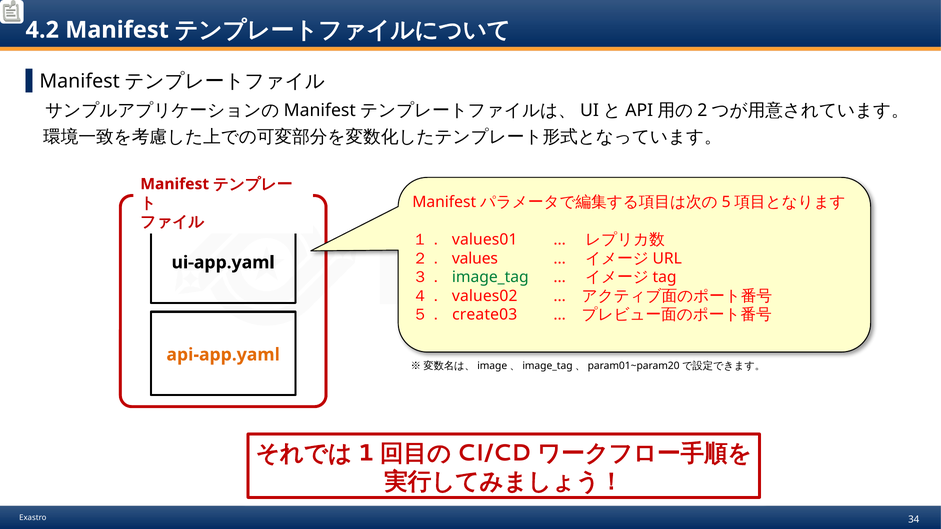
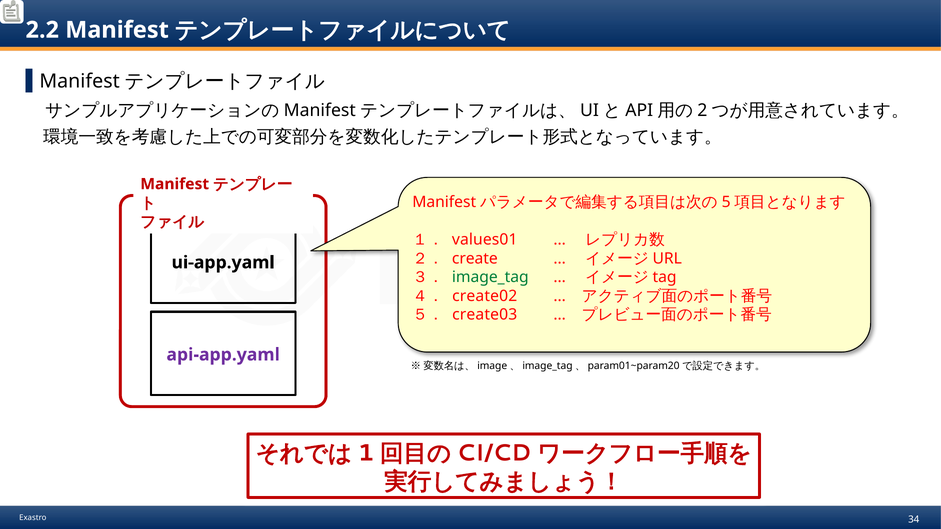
4.2: 4.2 -> 2.2 (42, 30)
values: values -> create (475, 259)
values02: values02 -> create02 (485, 296)
api-app.yaml colour: orange -> purple (223, 355)
